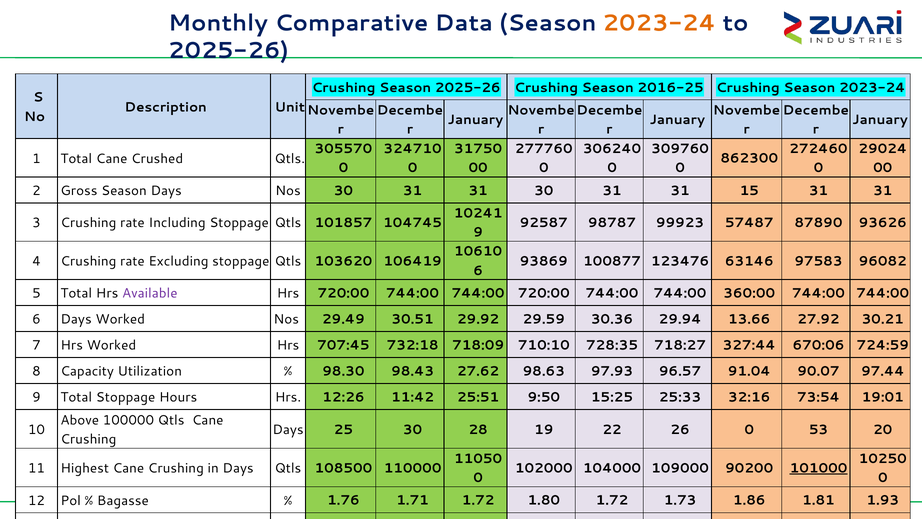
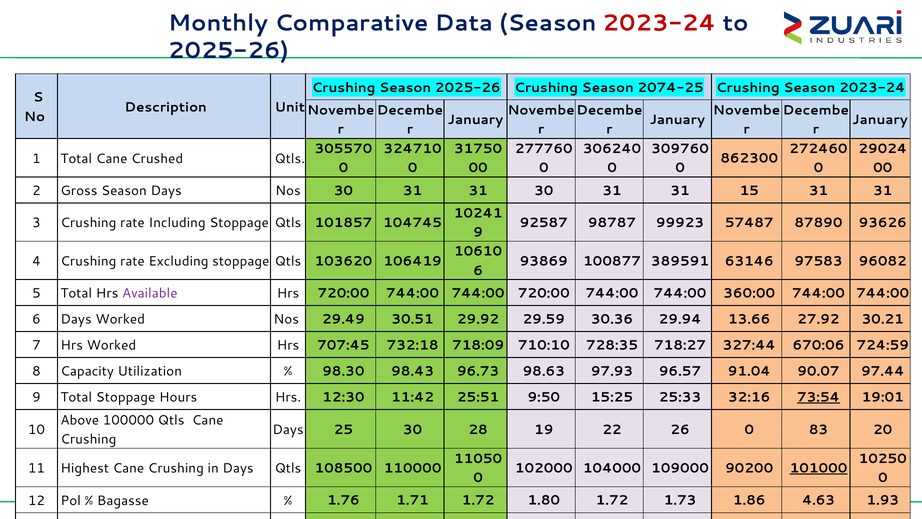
2023-24 colour: orange -> red (660, 23)
2016-25: 2016-25 -> 2074-25 (671, 88)
123476: 123476 -> 389591 (680, 261)
27.62: 27.62 -> 96.73 (478, 371)
12:26: 12:26 -> 12:30 (343, 397)
73:54 underline: none -> present (818, 397)
53: 53 -> 83 (818, 429)
1.81: 1.81 -> 4.63 (819, 500)
